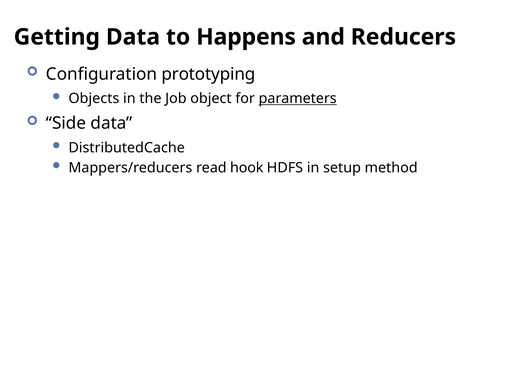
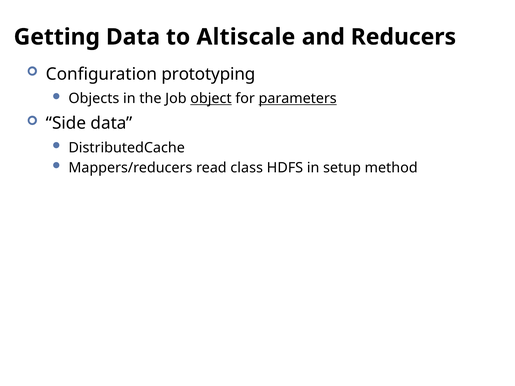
Happens: Happens -> Altiscale (246, 37)
object underline: none -> present (211, 99)
hook: hook -> class (247, 168)
